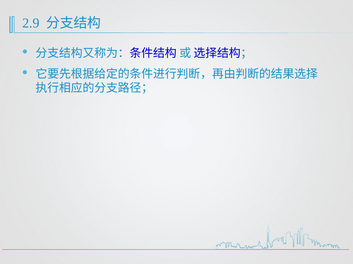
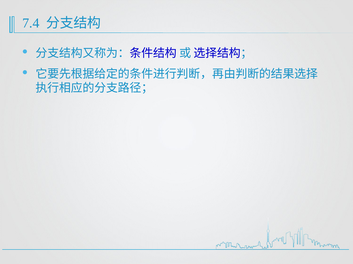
2.9: 2.9 -> 7.4 (31, 23)
